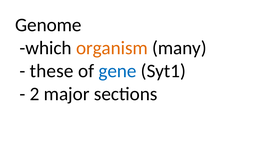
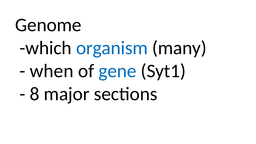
organism colour: orange -> blue (112, 48)
these: these -> when (52, 71)
2: 2 -> 8 (34, 94)
